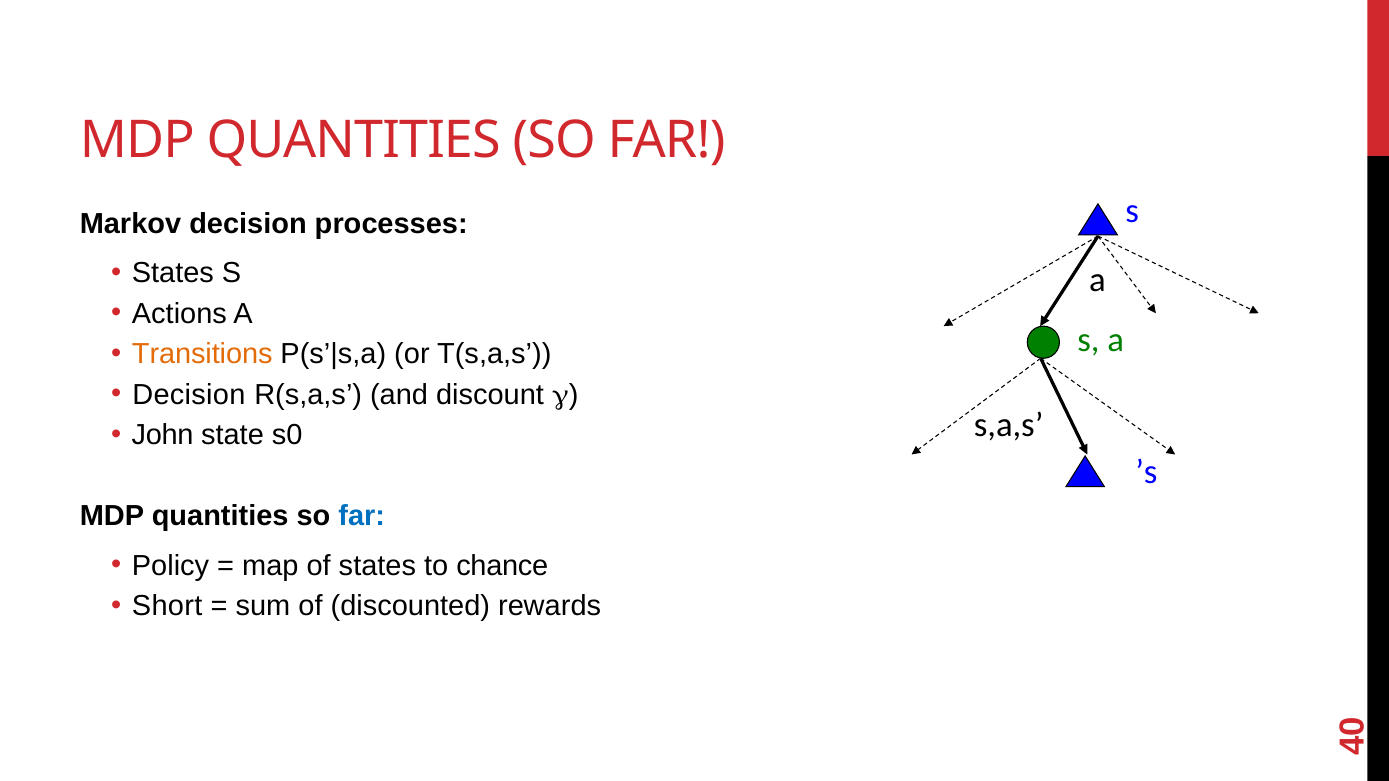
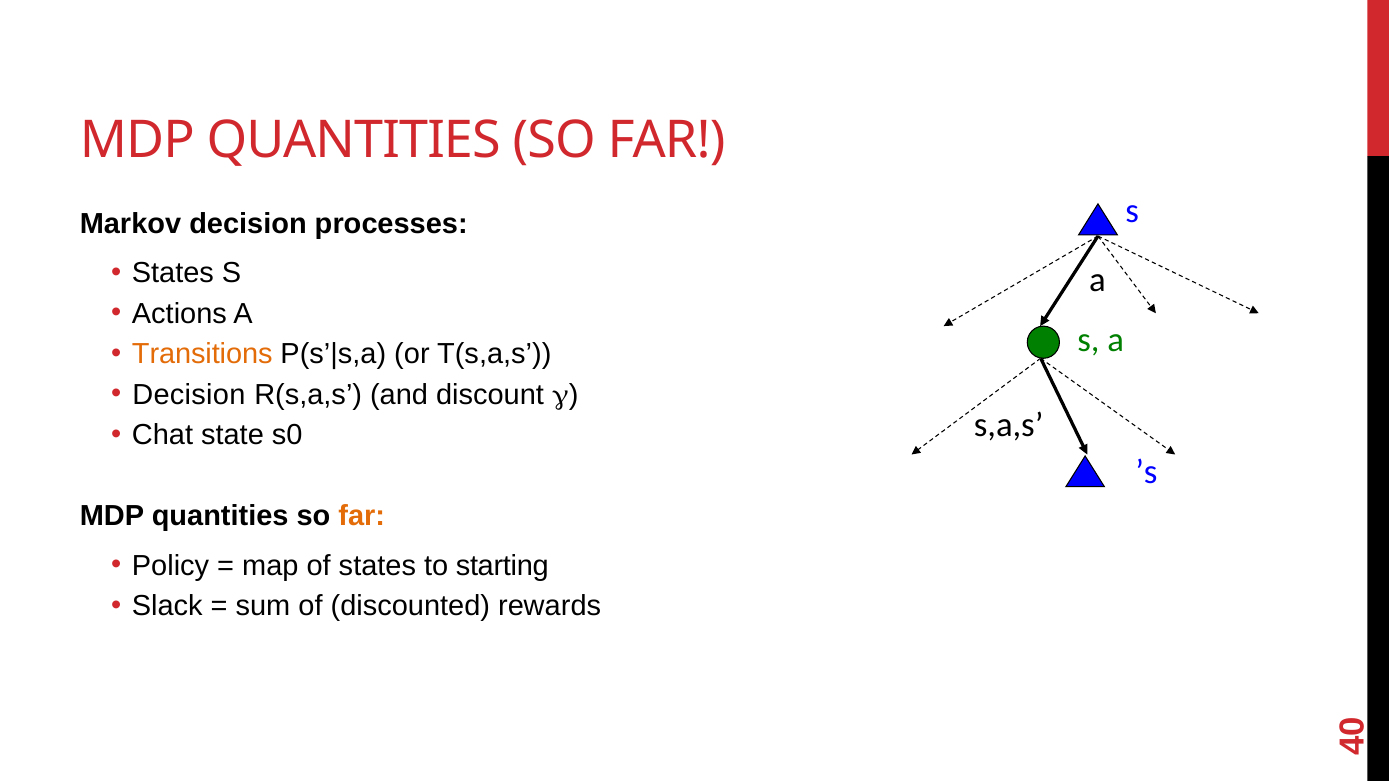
John: John -> Chat (162, 436)
far colour: blue -> orange (362, 517)
chance: chance -> starting (502, 566)
Short: Short -> Slack (167, 606)
